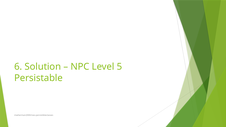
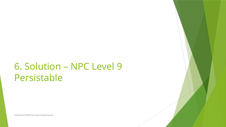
5: 5 -> 9 (119, 67)
